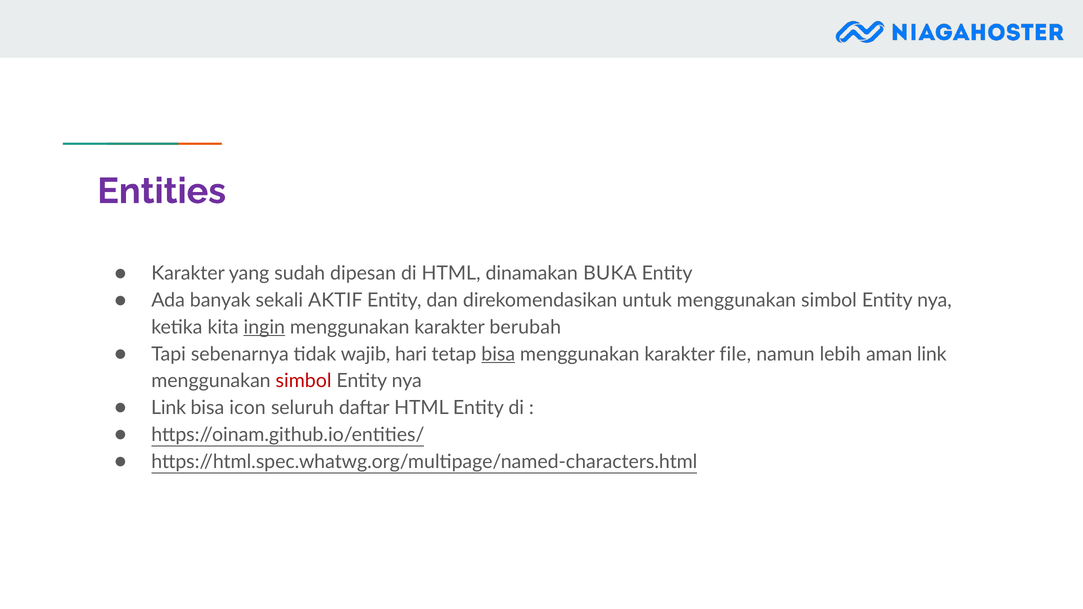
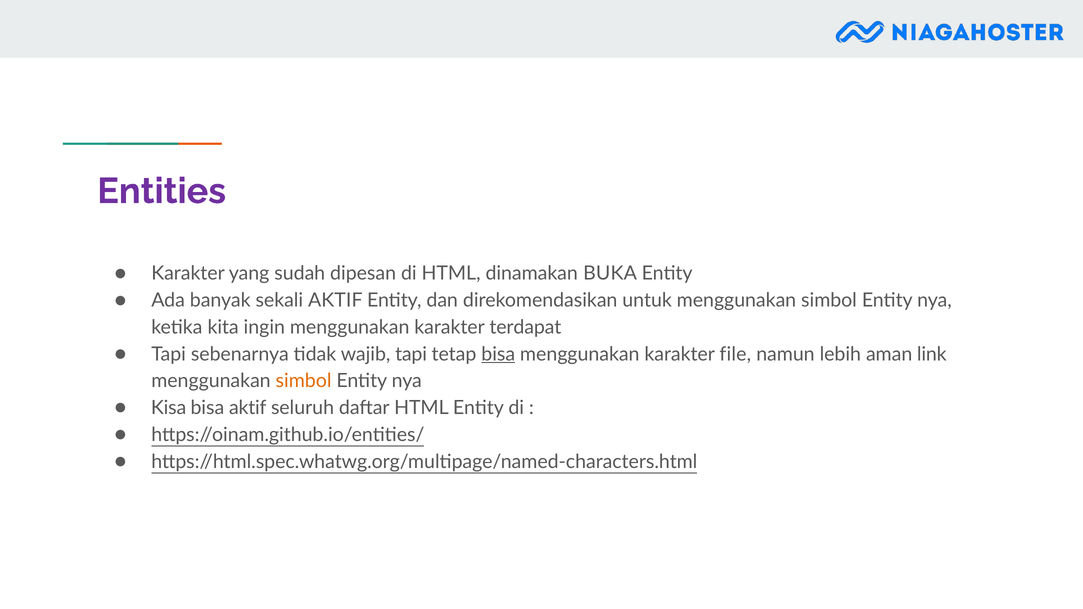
ingin underline: present -> none (264, 327)
berubah: berubah -> terdapat (525, 327)
wajib hari: hari -> tapi (411, 354)
simbol colour: red -> orange (304, 381)
Link: Link -> Kisa (169, 408)
bisa icon: icon -> aktif (248, 408)
